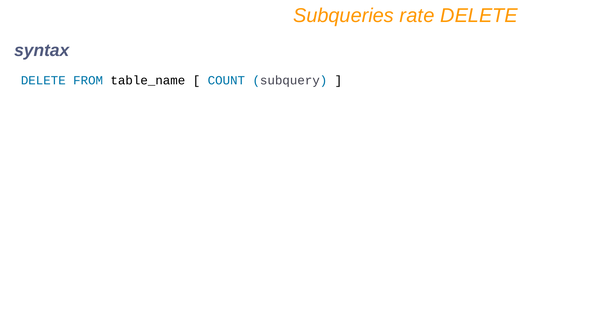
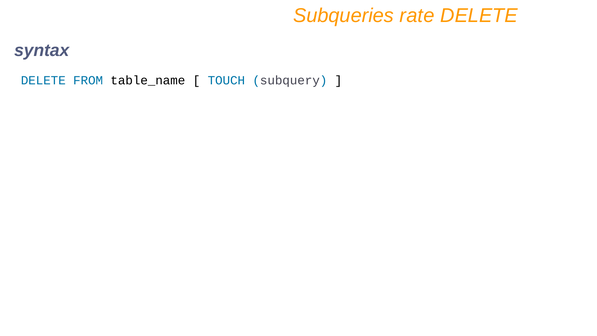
COUNT: COUNT -> TOUCH (226, 80)
